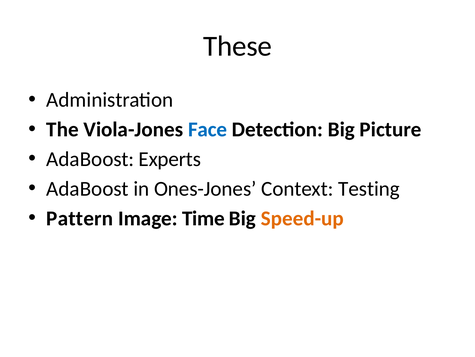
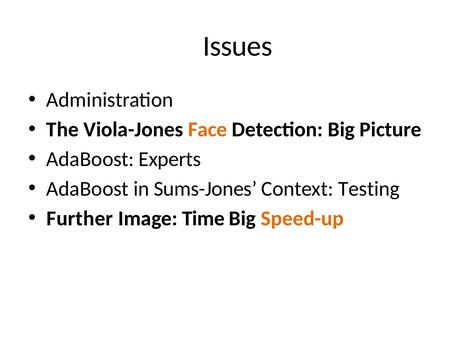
These: These -> Issues (238, 46)
Face colour: blue -> orange (208, 129)
Ones-Jones: Ones-Jones -> Sums-Jones (205, 188)
Pattern: Pattern -> Further (80, 218)
